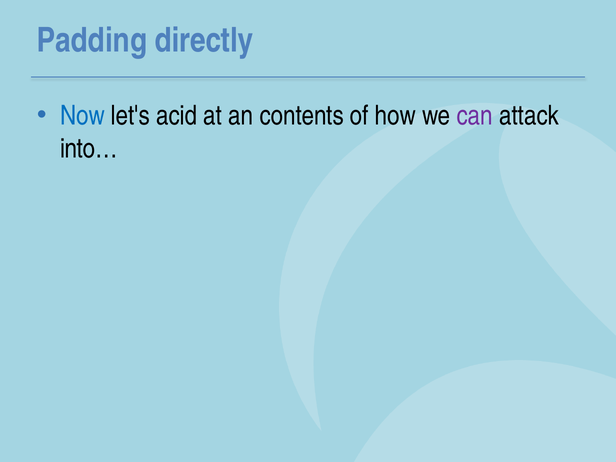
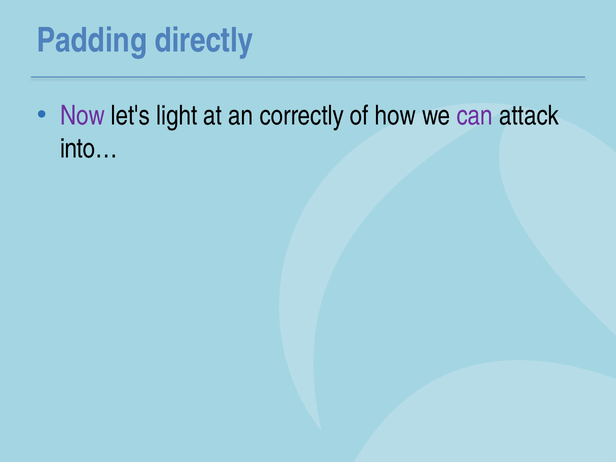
Now colour: blue -> purple (82, 116)
acid: acid -> light (177, 116)
contents: contents -> correctly (302, 116)
